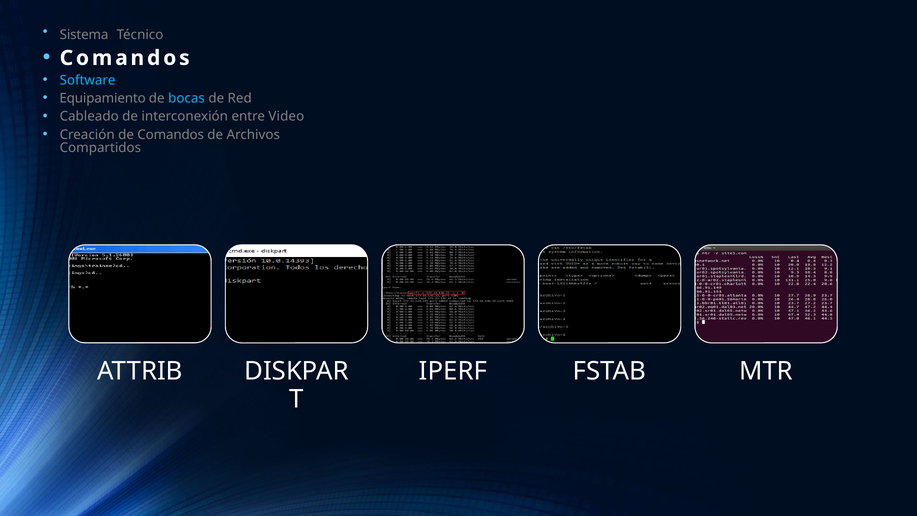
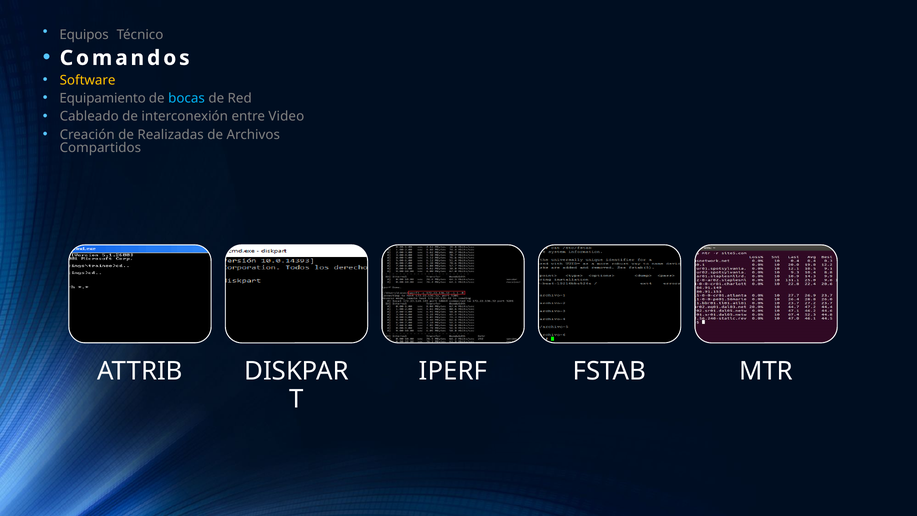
Sistema: Sistema -> Equipos (84, 35)
Software colour: light blue -> yellow (88, 80)
de Comandos: Comandos -> Realizadas (171, 135)
